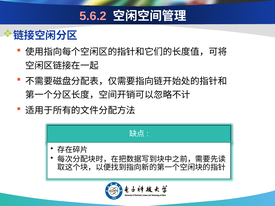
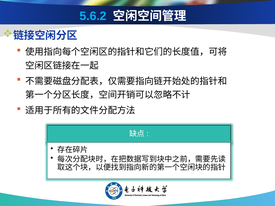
5.6.2 colour: pink -> light blue (93, 16)
